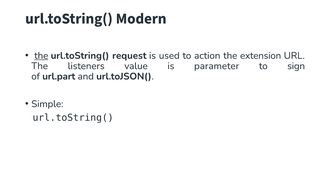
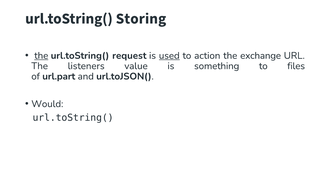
Modern: Modern -> Storing (141, 19)
used underline: none -> present (169, 56)
extension: extension -> exchange (261, 56)
parameter: parameter -> something (217, 66)
sign: sign -> files (296, 66)
Simple: Simple -> Would (47, 104)
